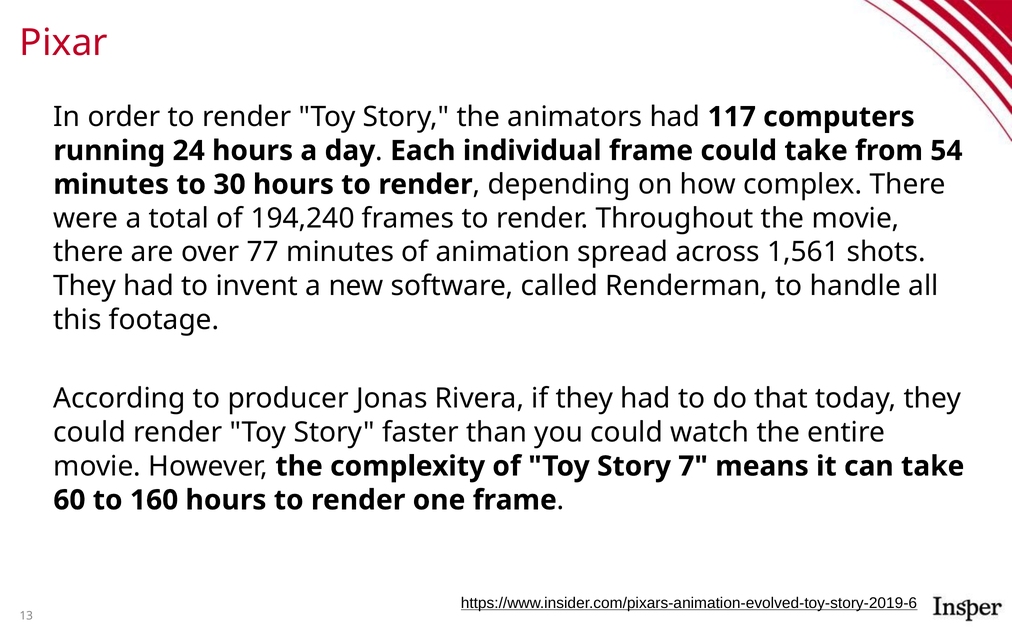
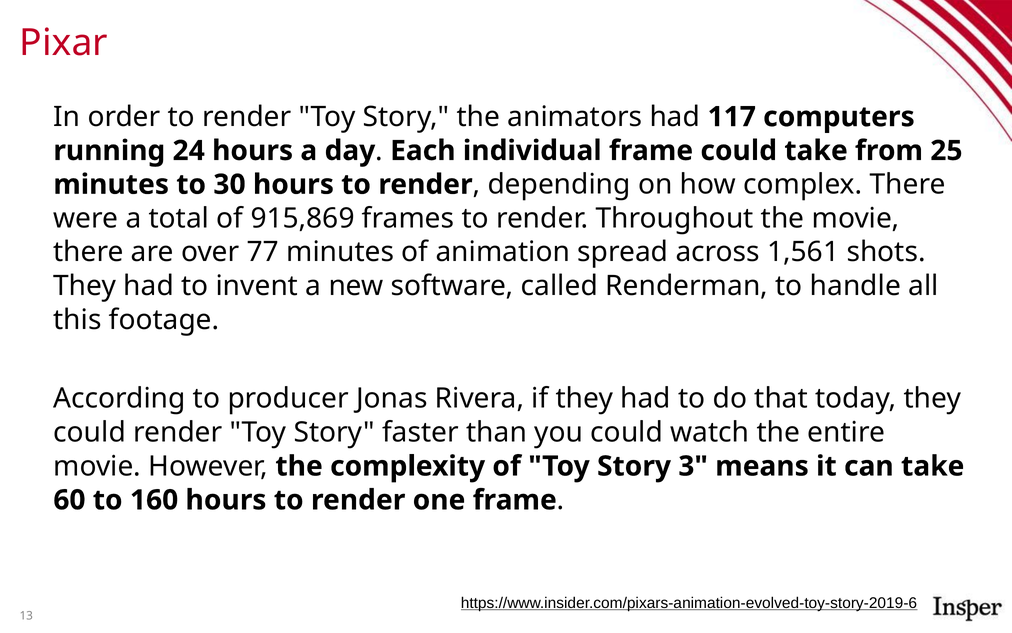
54: 54 -> 25 (946, 151)
194,240: 194,240 -> 915,869 (303, 218)
7: 7 -> 3 (693, 466)
